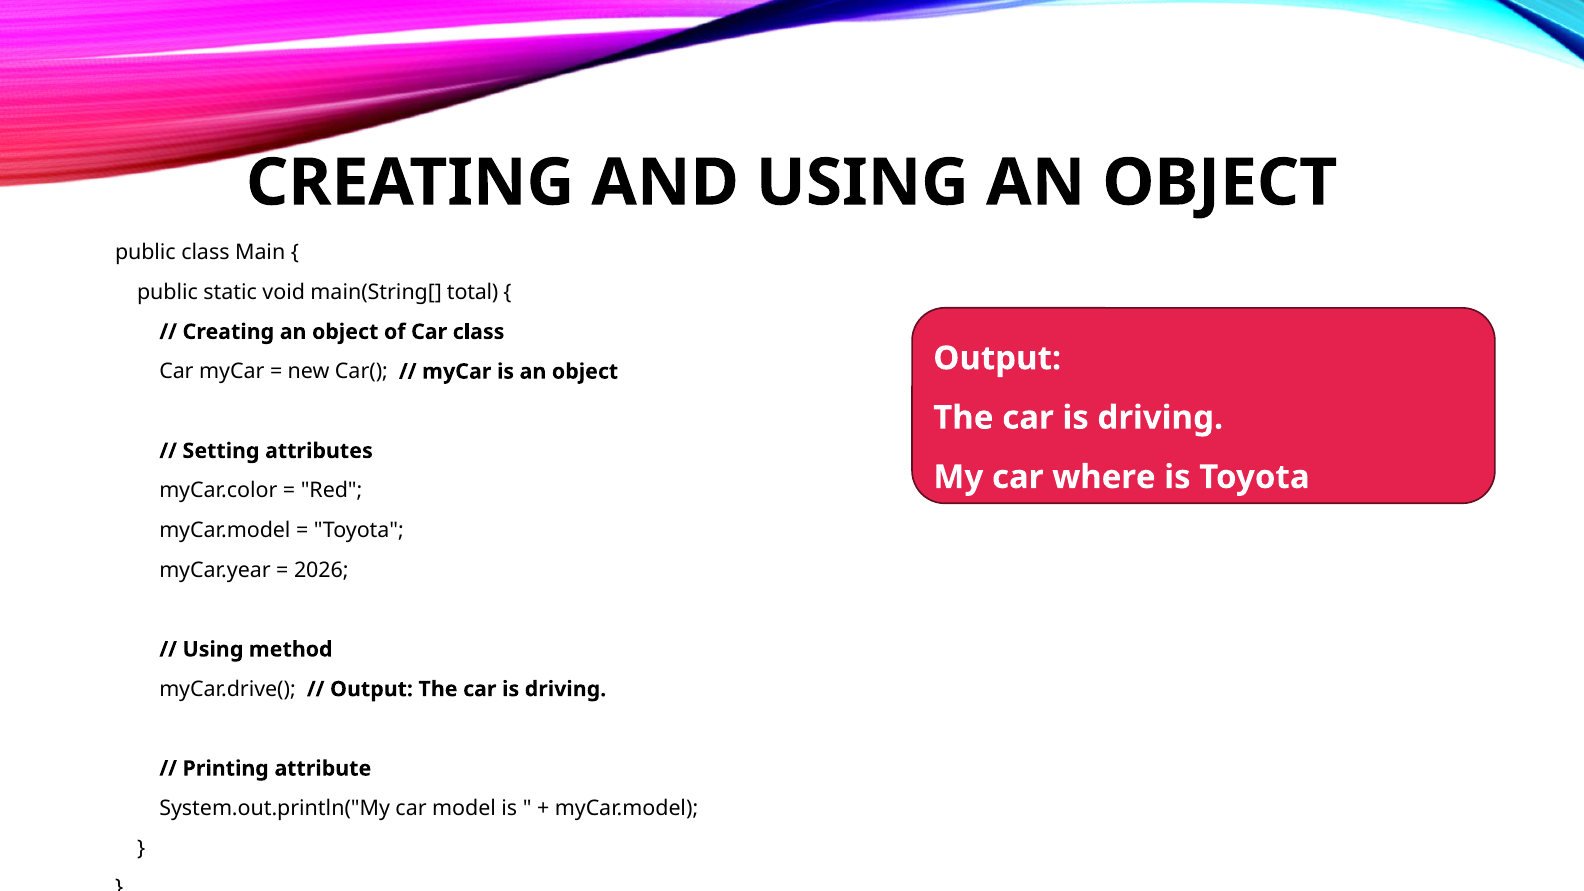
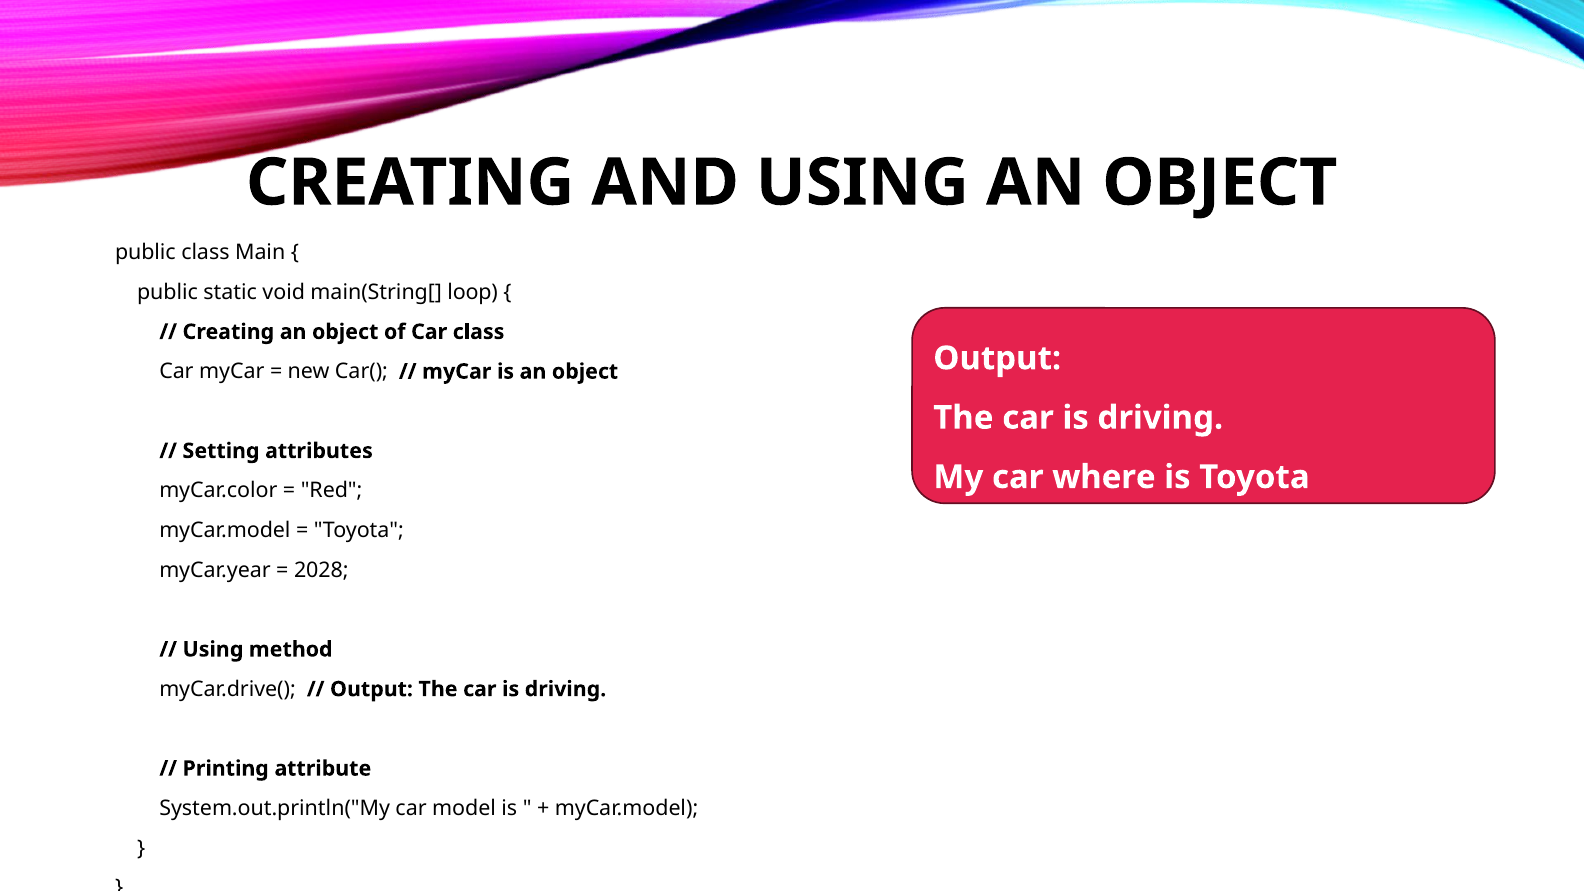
total: total -> loop (473, 292)
2026: 2026 -> 2028 (321, 570)
